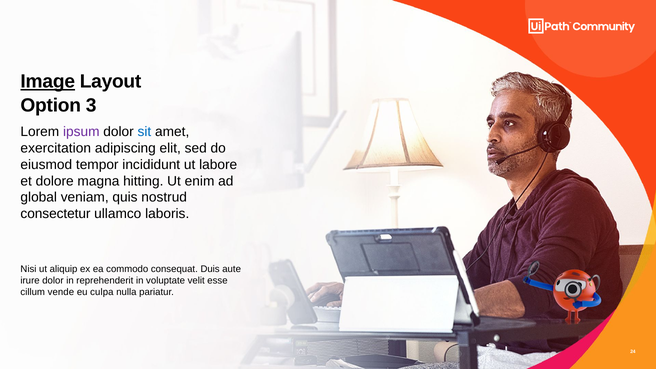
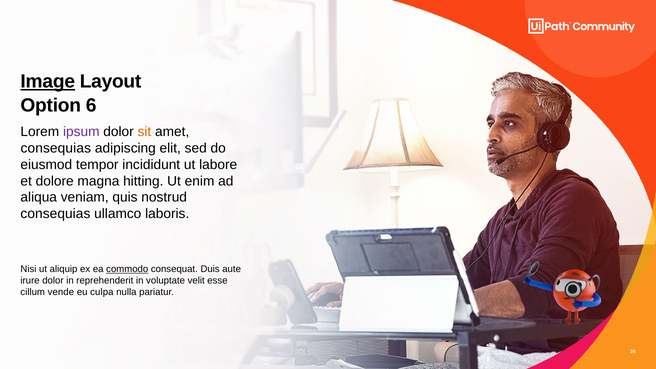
3: 3 -> 6 (91, 106)
sit colour: blue -> orange (144, 132)
exercitation: exercitation -> consequias (56, 148)
global: global -> aliqua (39, 197)
consectetur: consectetur -> consequias (55, 214)
commodo underline: none -> present (127, 269)
